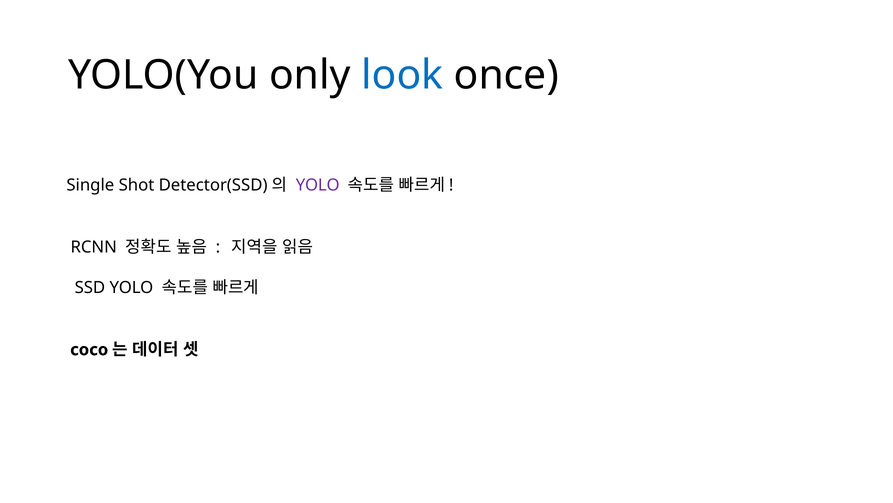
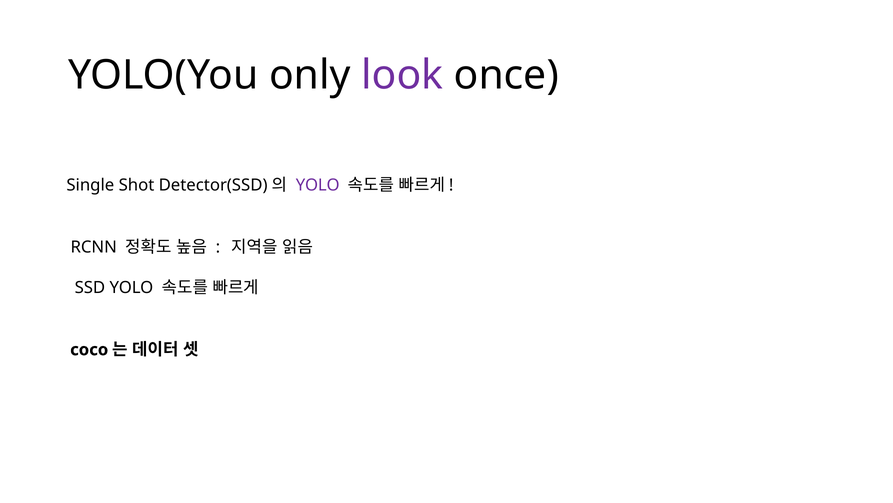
look colour: blue -> purple (402, 75)
